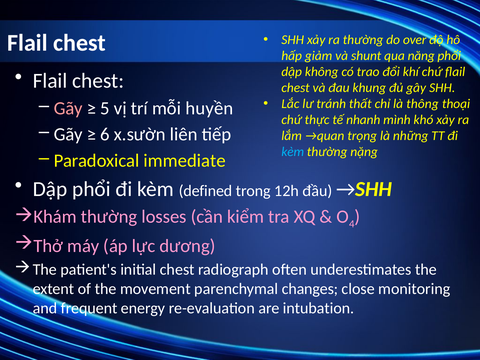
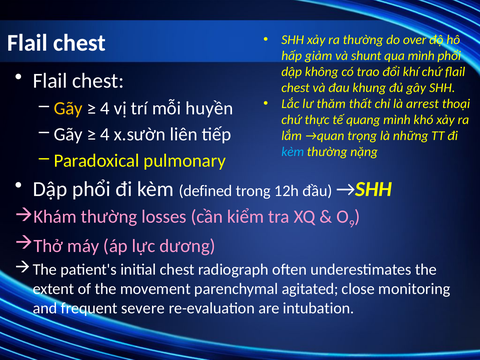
qua năng: năng -> mình (421, 56)
tránh: tránh -> thăm (331, 104)
thông: thông -> arrest (422, 104)
Gãy colour: pink -> yellow (68, 108)
5: 5 -> 4 (105, 108)
nhanh: nhanh -> quang (363, 120)
6: 6 -> 4 (105, 134)
immediate: immediate -> pulmonary (185, 161)
4: 4 -> 9 (352, 224)
changes: changes -> agitated (310, 289)
energy: energy -> severe (143, 308)
